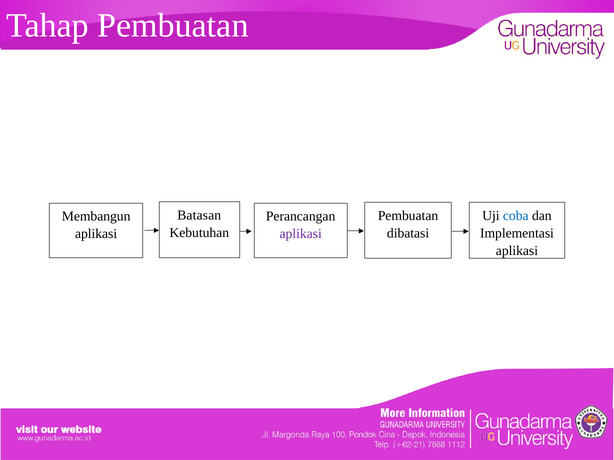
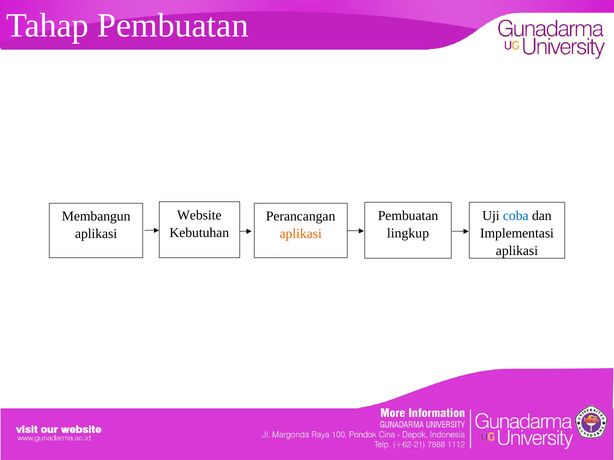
Batasan: Batasan -> Website (199, 215)
dibatasi: dibatasi -> lingkup (408, 233)
aplikasi colour: purple -> orange (301, 234)
